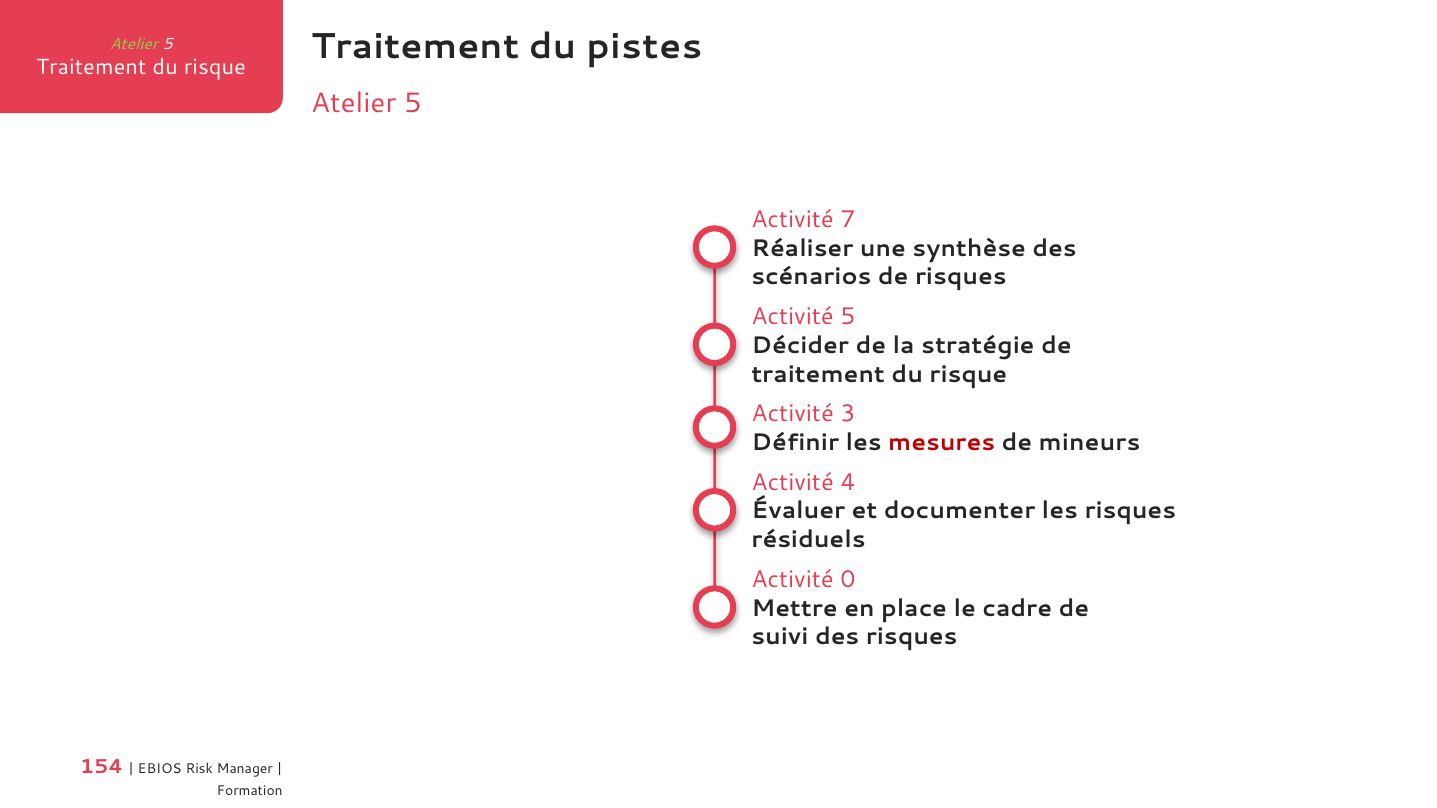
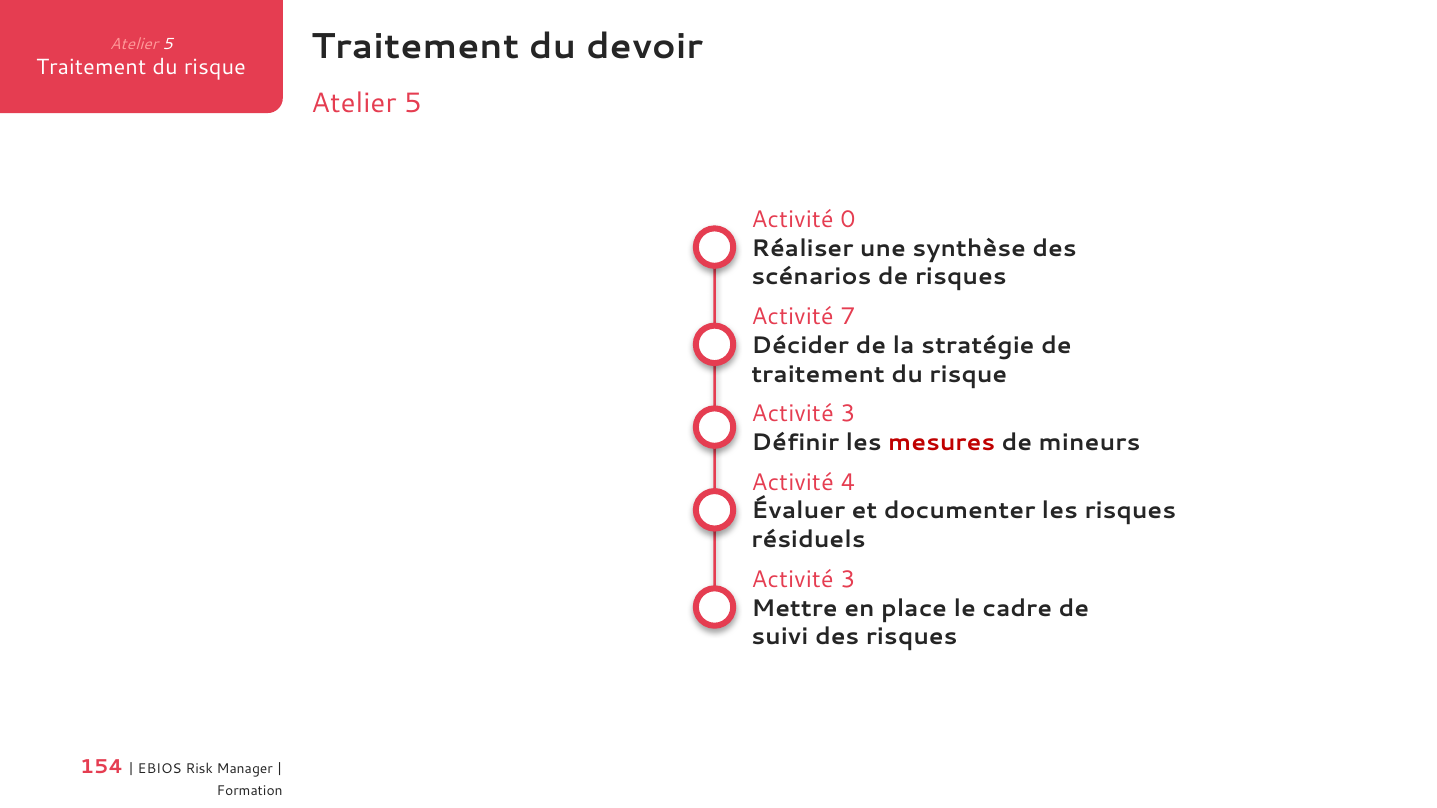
pistes: pistes -> devoir (645, 47)
Atelier colour: light green -> pink (134, 44)
7: 7 -> 0 (848, 220)
Activité 5: 5 -> 7 (848, 317)
0: 0 -> 3 (848, 580)
